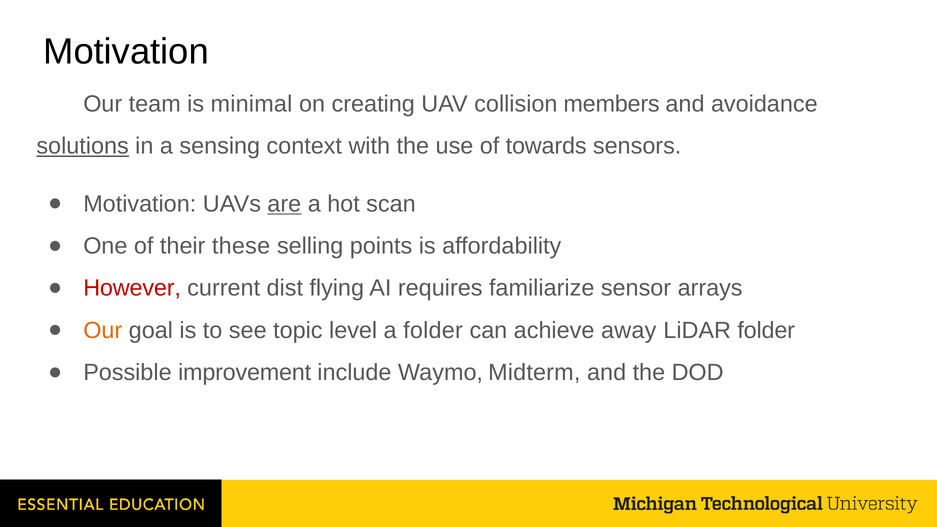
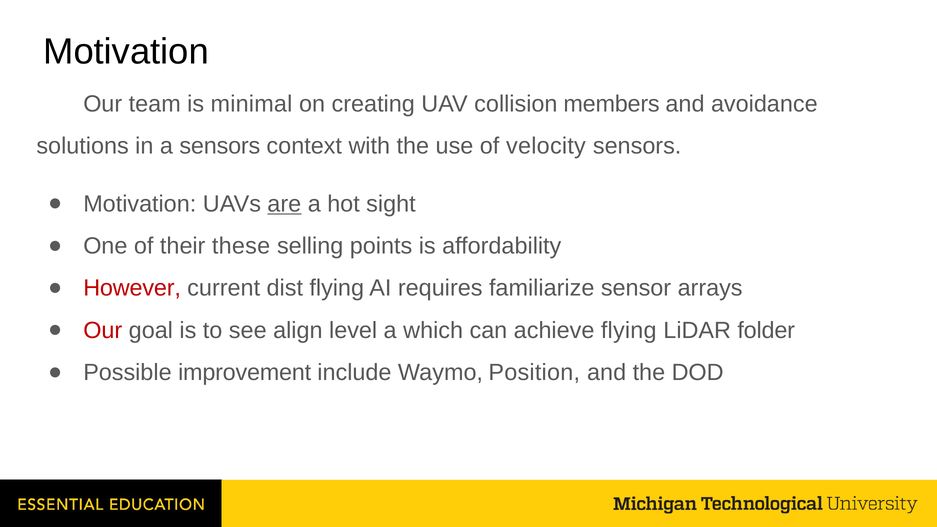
solutions underline: present -> none (83, 146)
a sensing: sensing -> sensors (220, 146)
towards: towards -> velocity (546, 146)
scan: scan -> sight (391, 204)
Our colour: orange -> red (103, 330)
topic: topic -> align (298, 330)
a folder: folder -> which (433, 330)
achieve away: away -> flying (629, 330)
Midterm: Midterm -> Position (534, 373)
